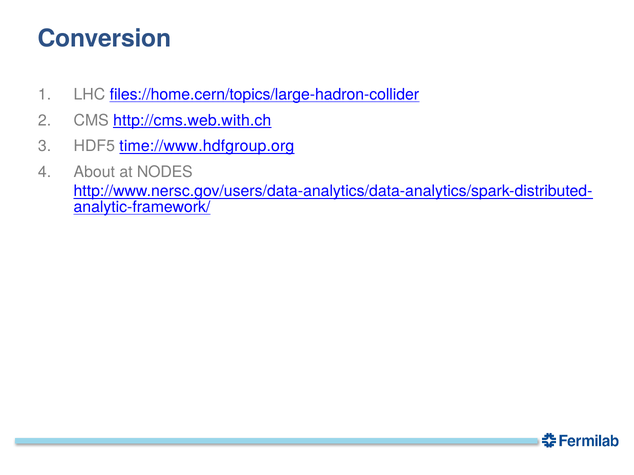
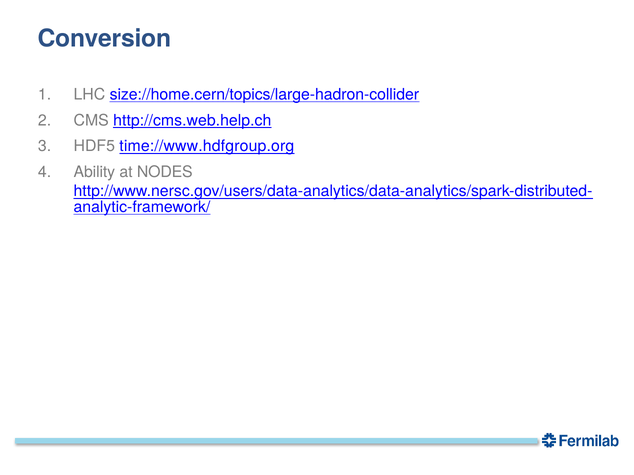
files://home.cern/topics/large-hadron-collider: files://home.cern/topics/large-hadron-collider -> size://home.cern/topics/large-hadron-collider (264, 95)
http://cms.web.with.ch: http://cms.web.with.ch -> http://cms.web.help.ch (192, 121)
About: About -> Ability (94, 172)
